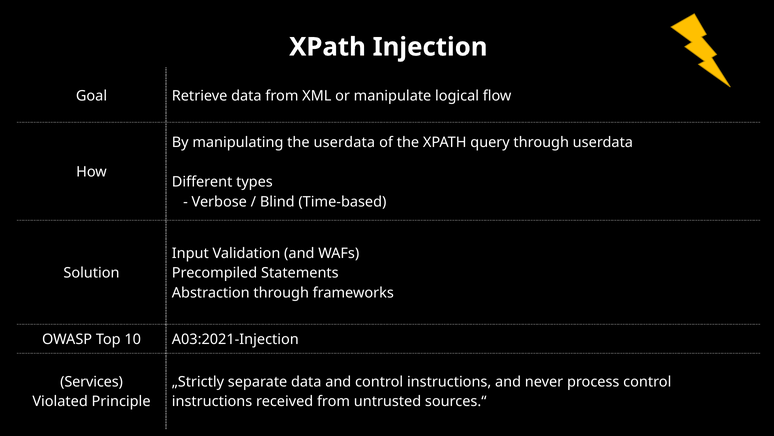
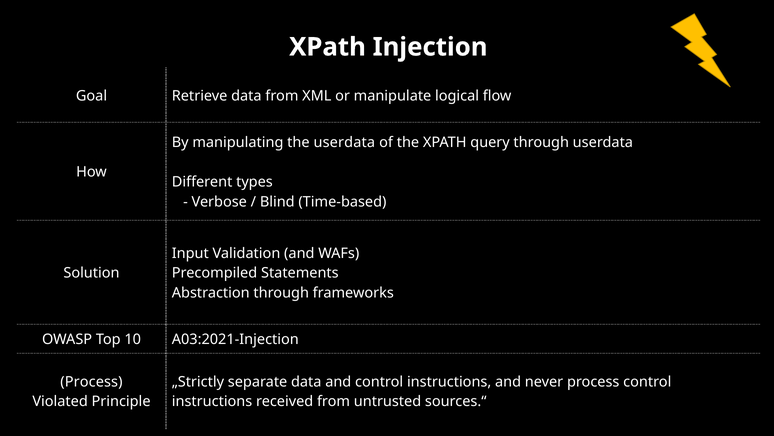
Services: Services -> Process (91, 381)
